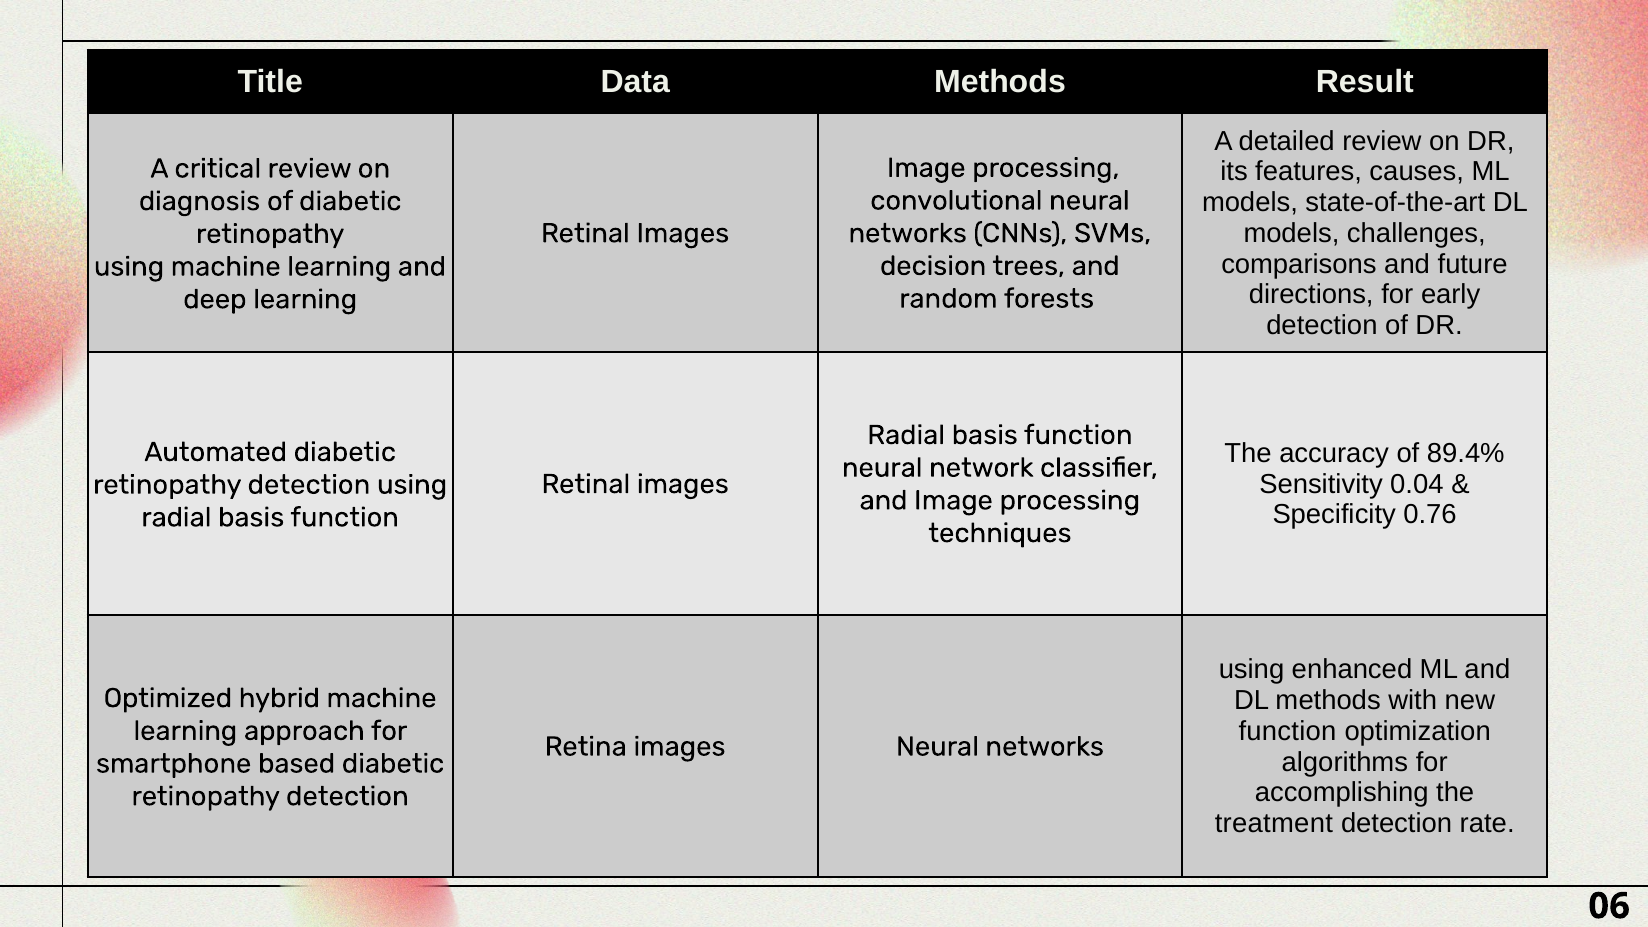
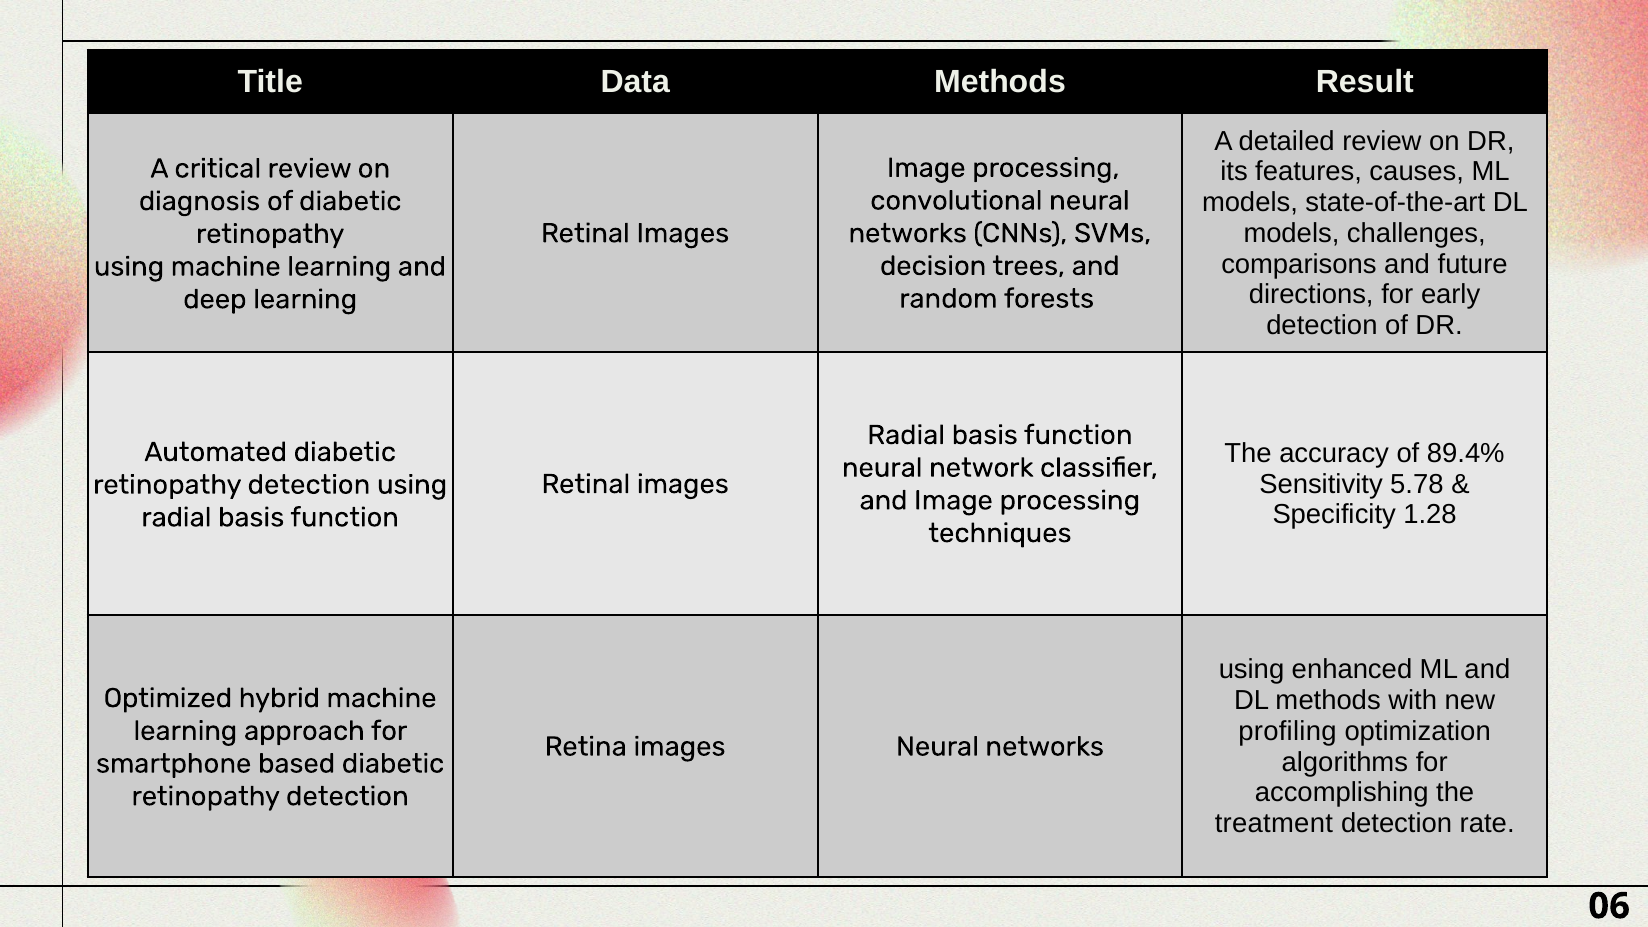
0.04: 0.04 -> 5.78 (1417, 484)
0.76: 0.76 -> 1.28 (1430, 515)
function: function -> profiling (1288, 731)
